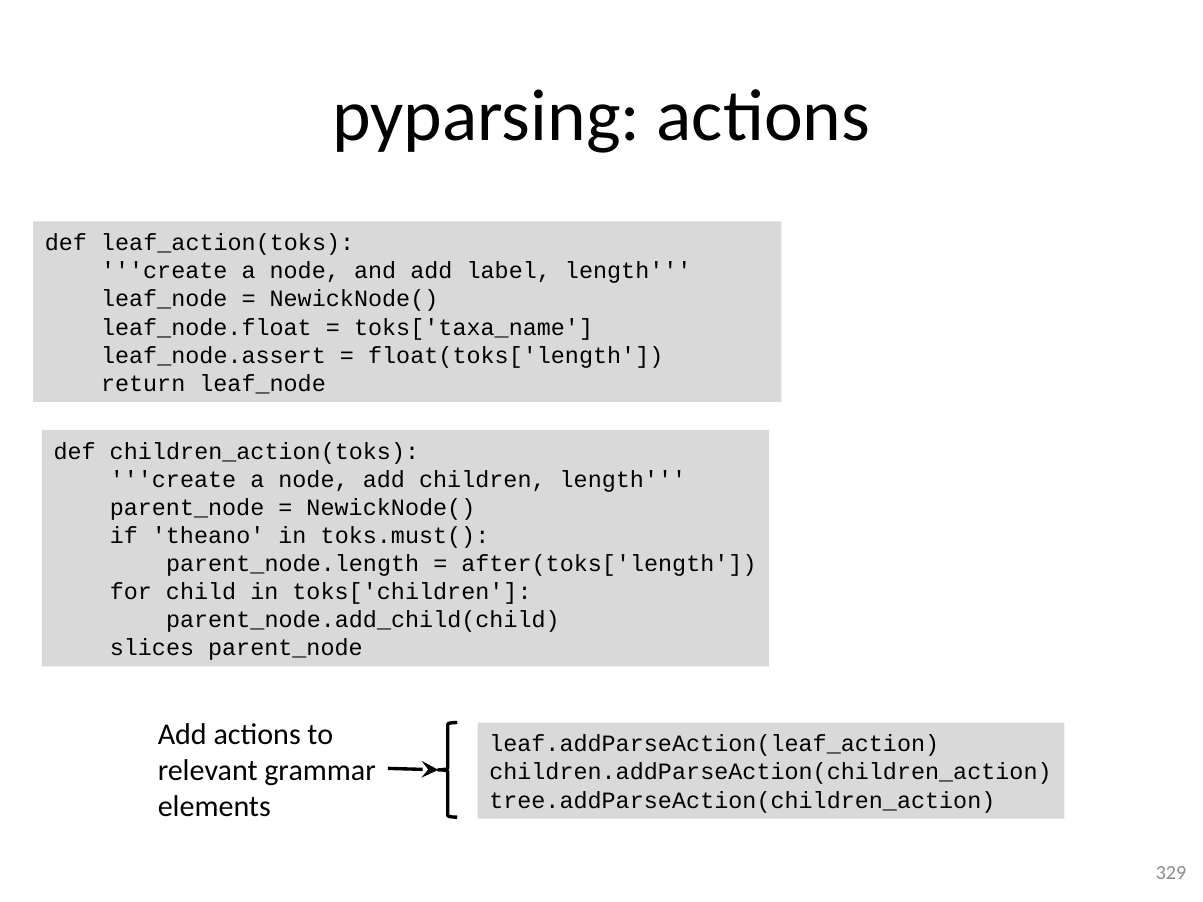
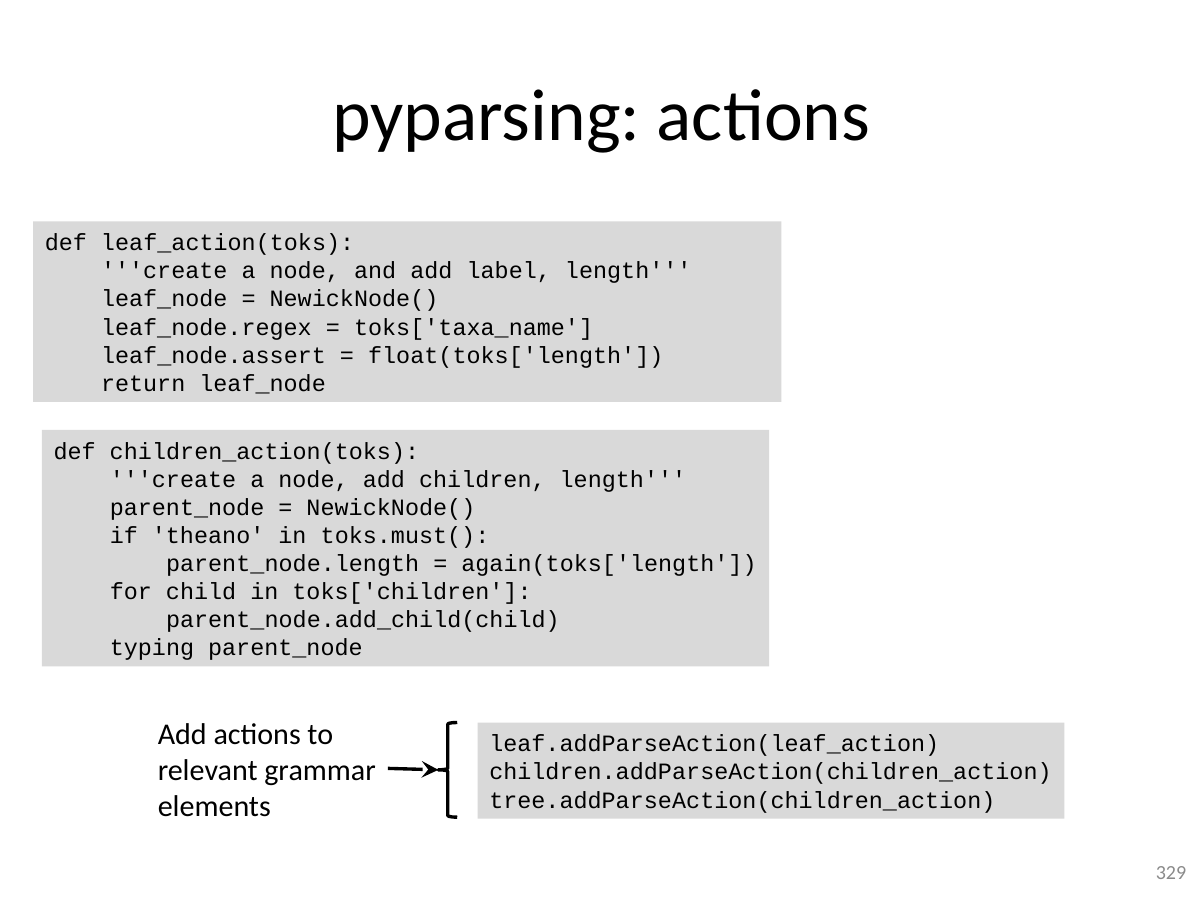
leaf_node.float: leaf_node.float -> leaf_node.regex (206, 327)
after(toks['length: after(toks['length -> again(toks['length (609, 564)
slices: slices -> typing (152, 648)
